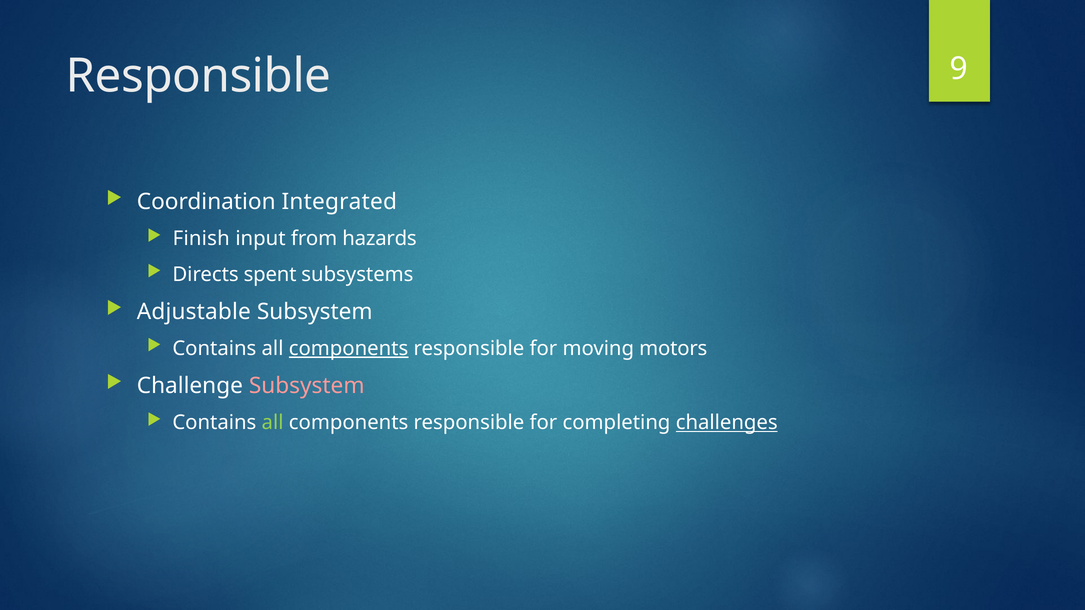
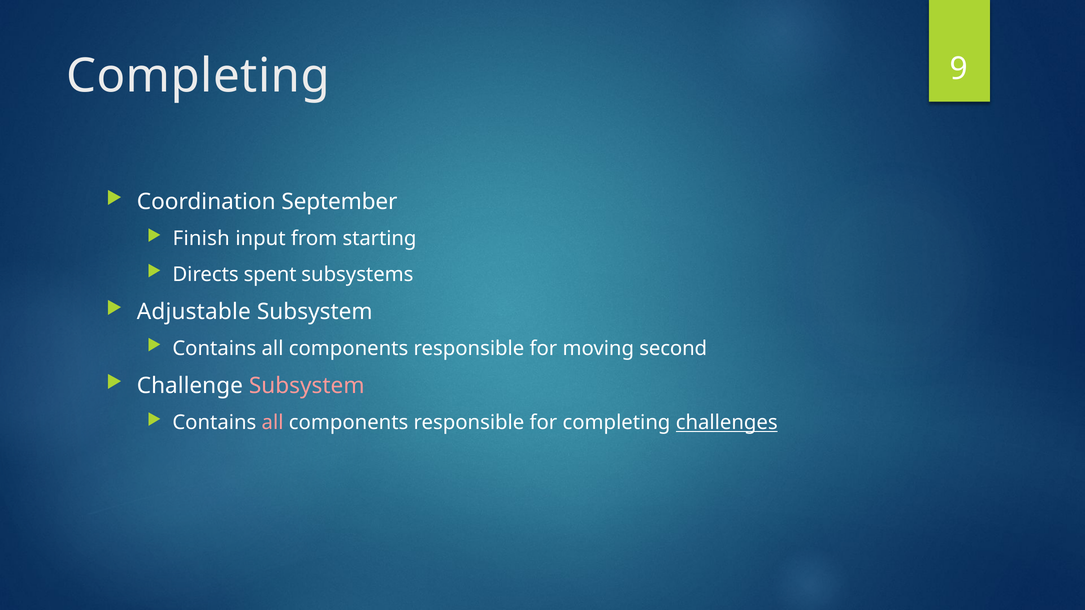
Responsible: Responsible -> Completing (198, 76)
Integrated: Integrated -> September (339, 202)
hazards: hazards -> starting (379, 239)
components underline: present -> none (349, 349)
motors: motors -> second (673, 349)
all colour: light green -> pink (273, 423)
